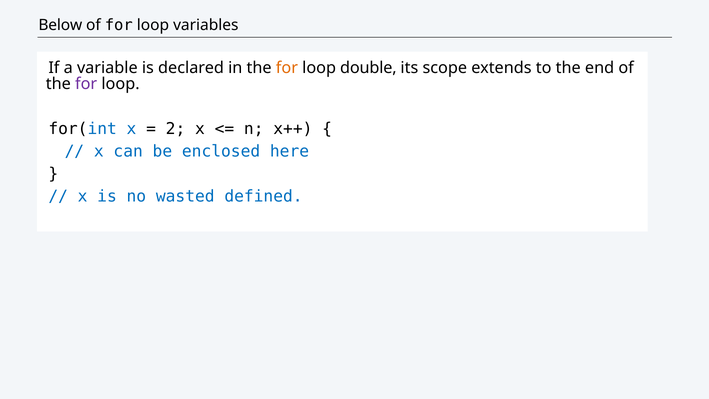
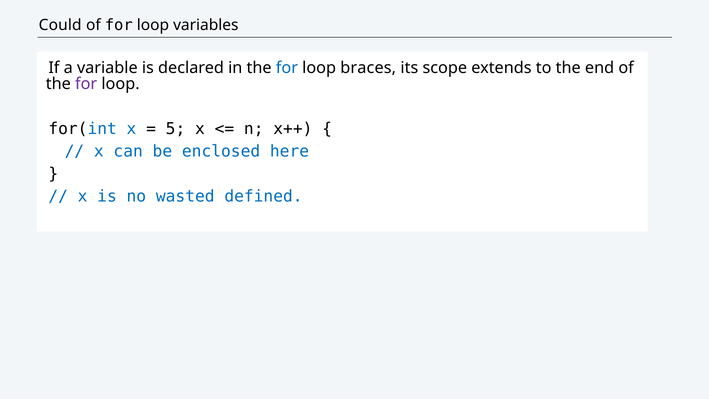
Below: Below -> Could (60, 25)
for colour: orange -> blue (287, 68)
double: double -> braces (368, 68)
2: 2 -> 5 (176, 129)
